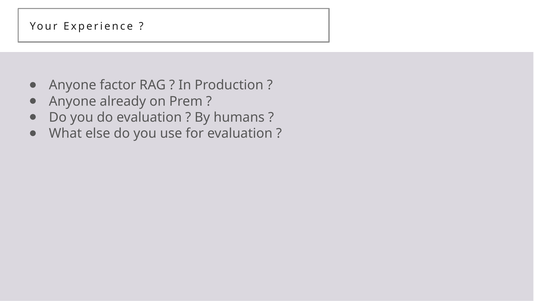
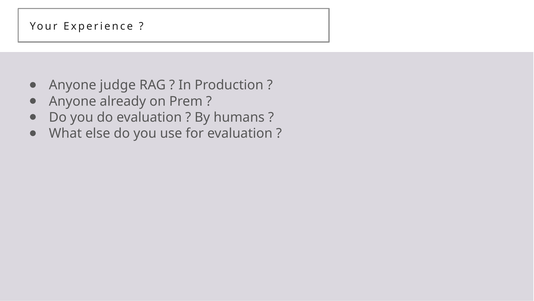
factor: factor -> judge (118, 85)
